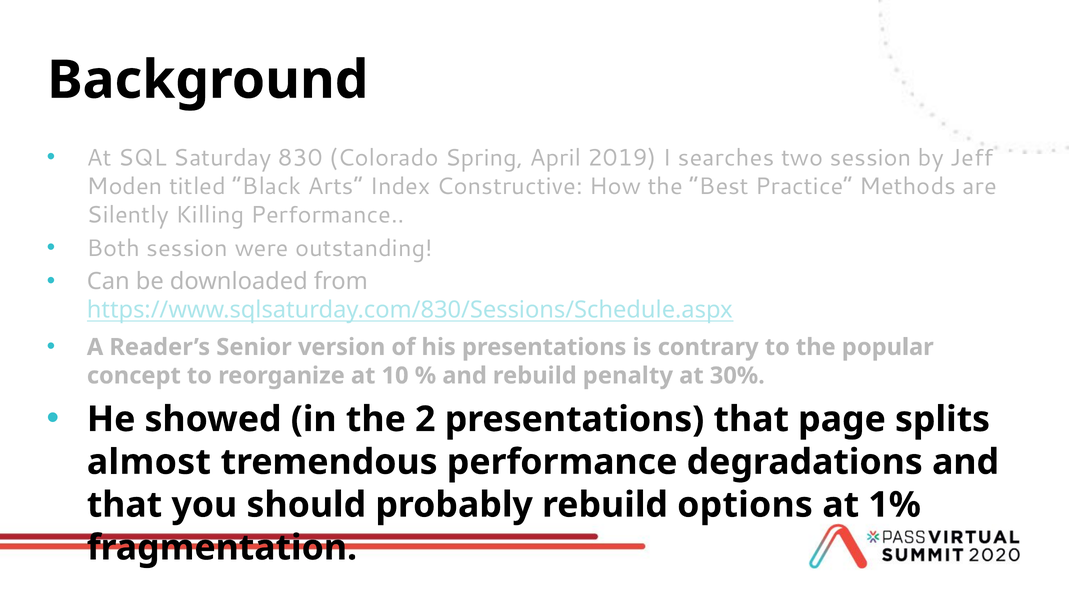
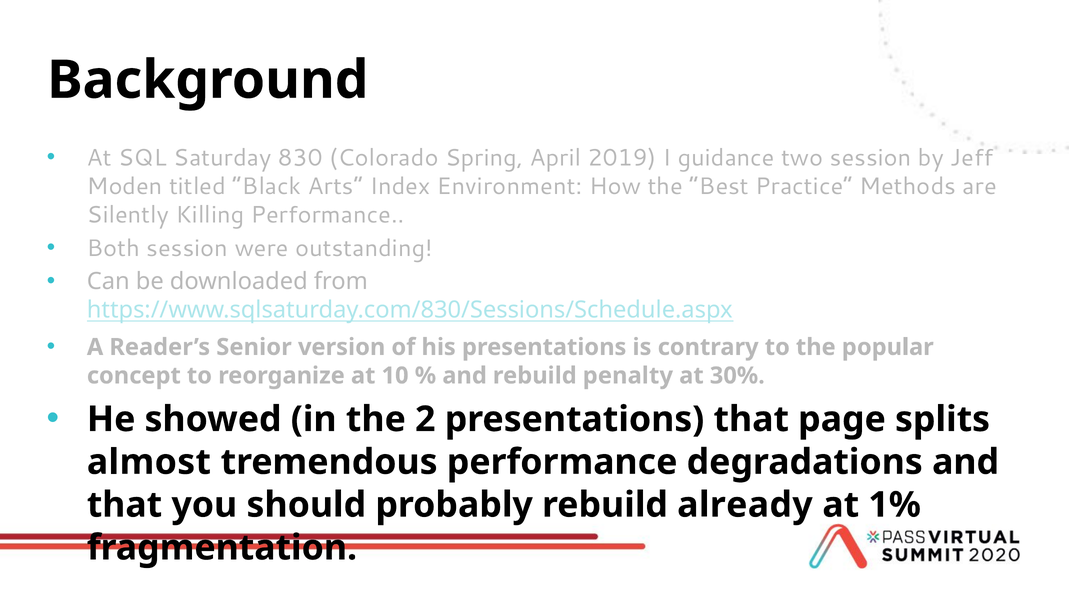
searches: searches -> guidance (726, 158)
Constructive: Constructive -> Environment (510, 186)
options: options -> already (745, 504)
